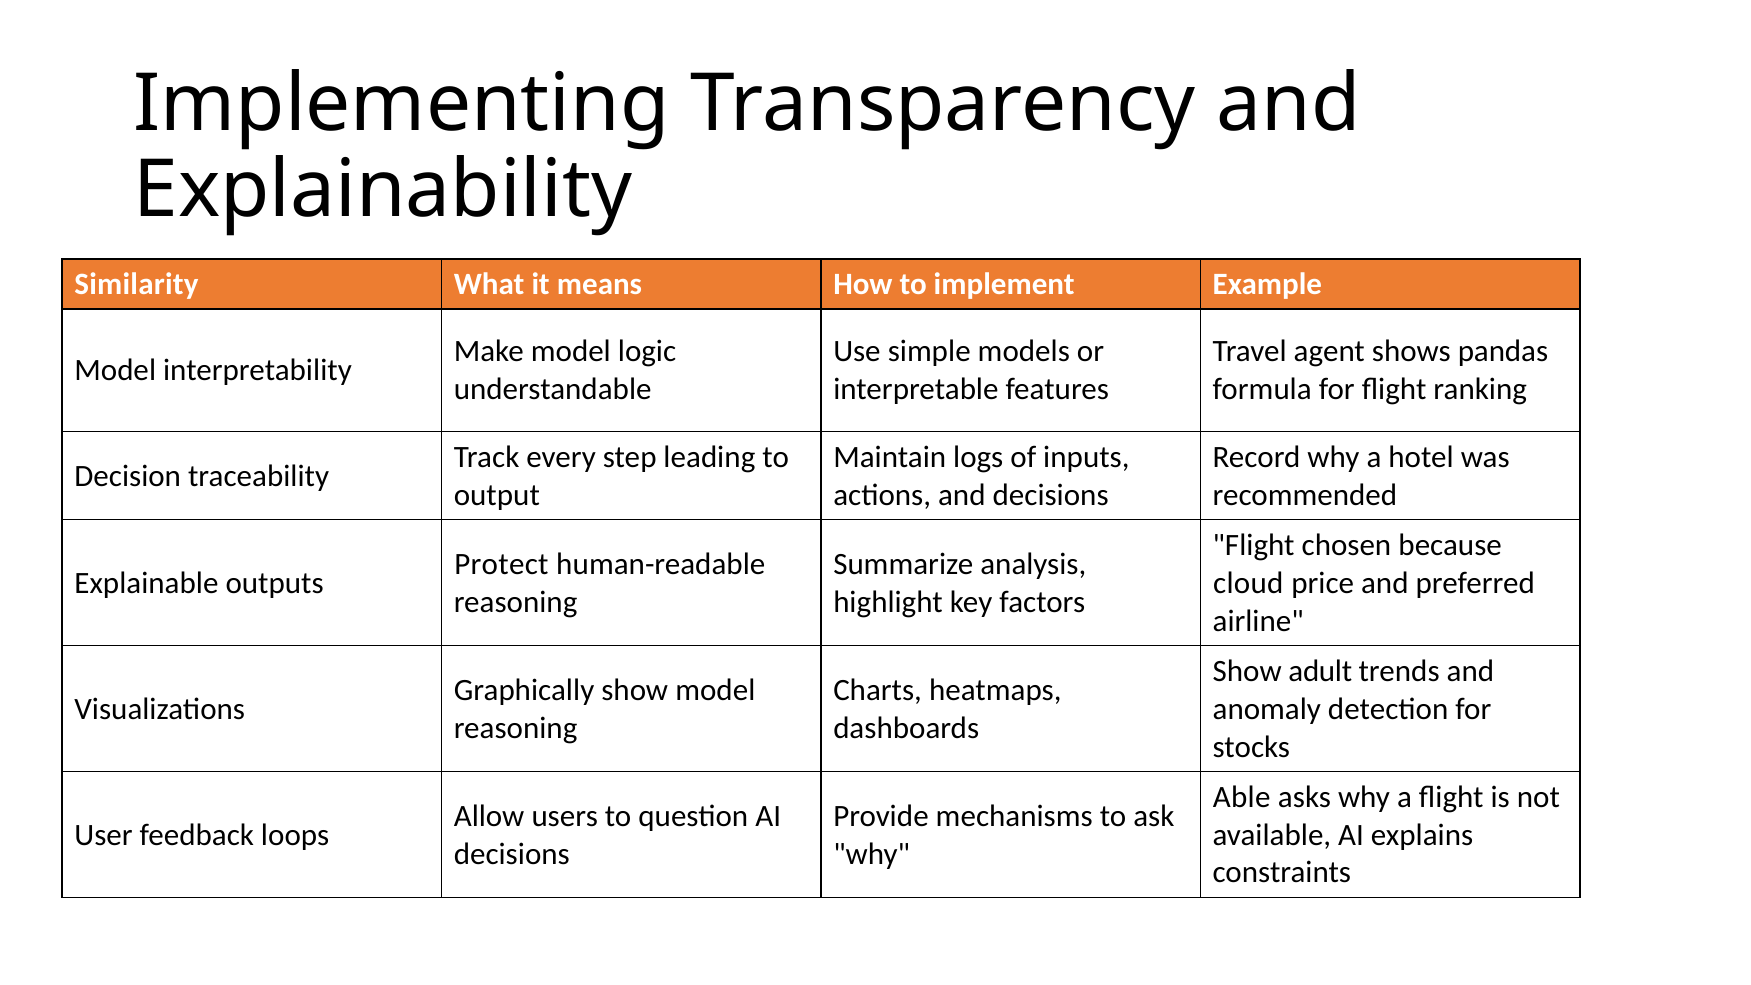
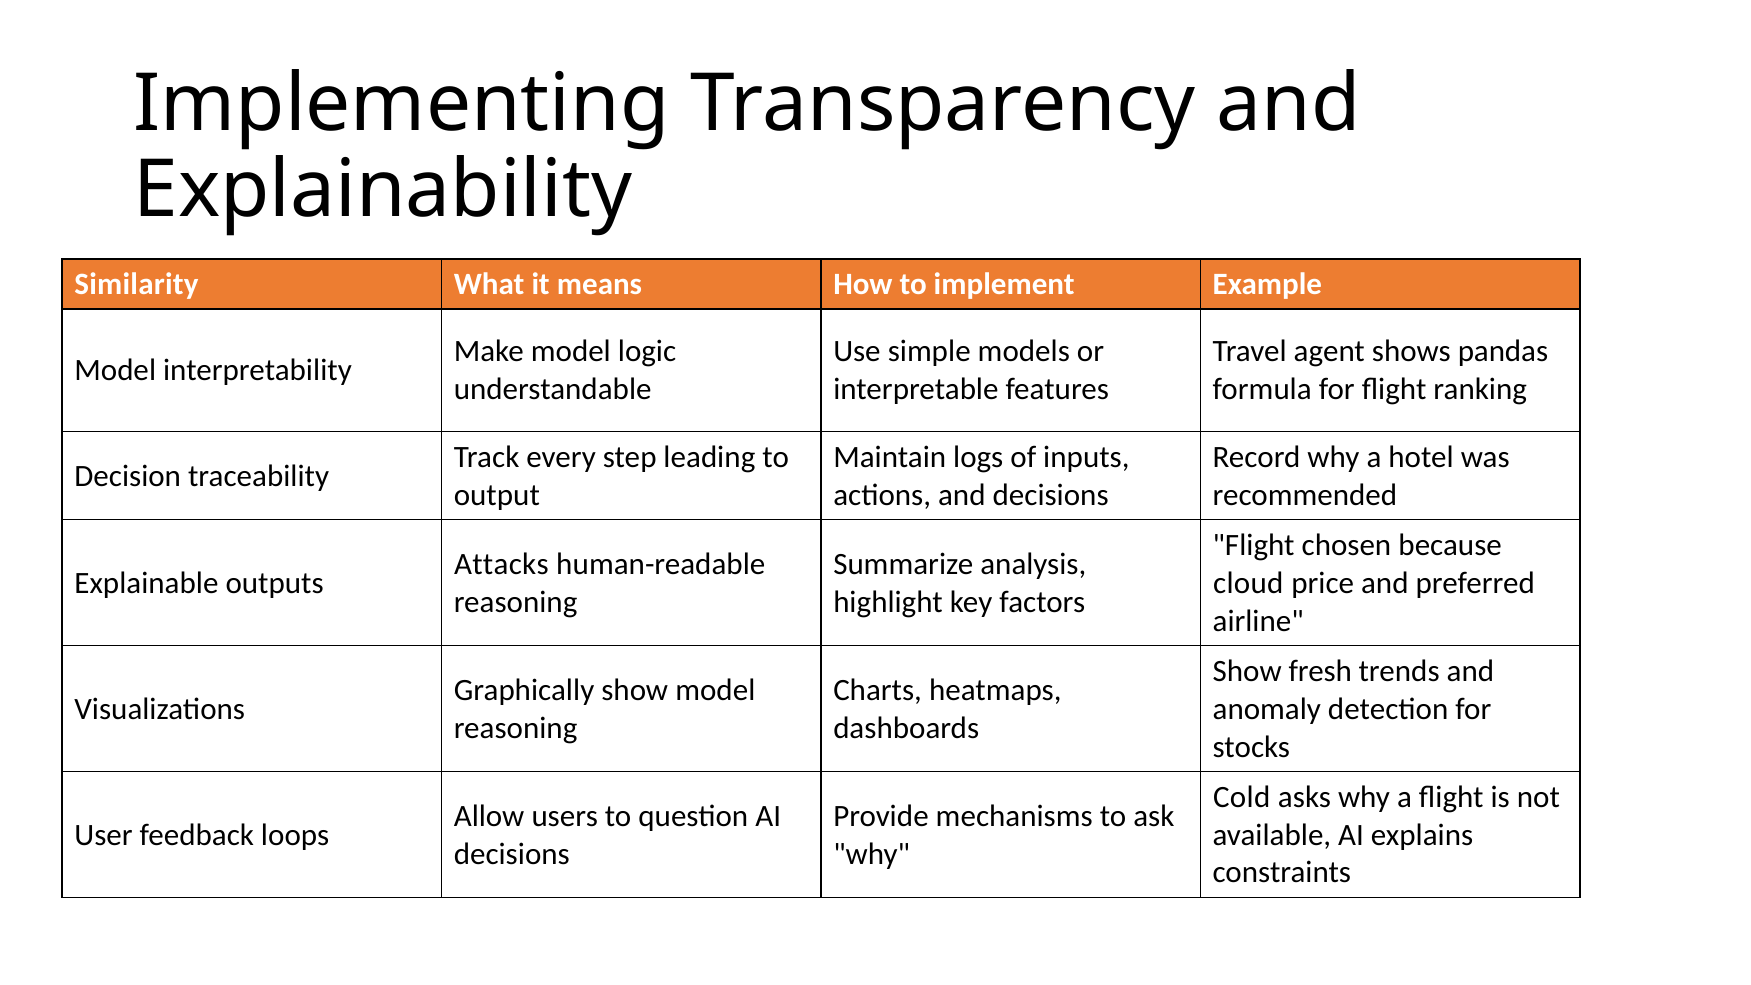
Protect: Protect -> Attacks (501, 564)
adult: adult -> fresh (1320, 671)
Able: Able -> Cold (1242, 797)
